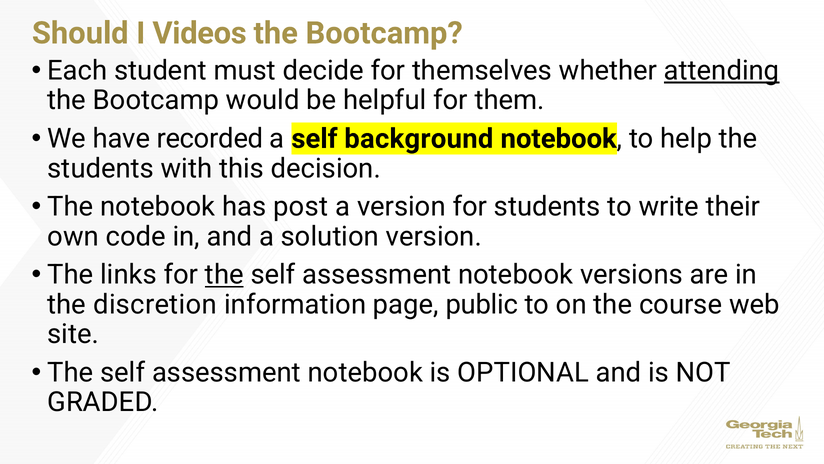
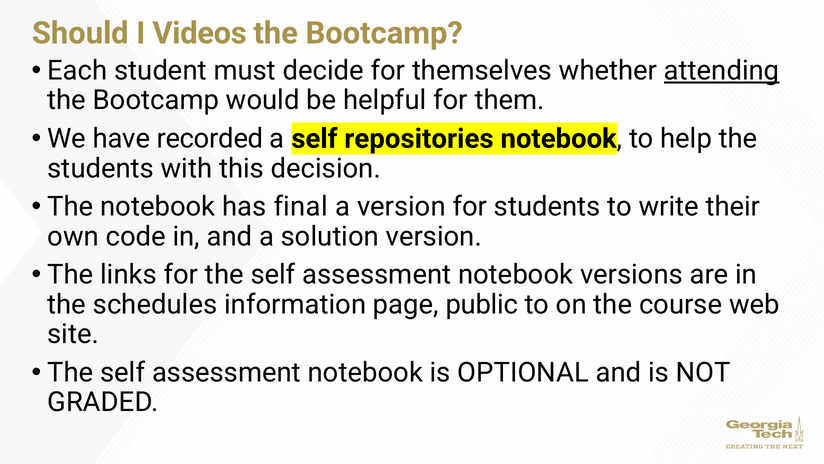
background: background -> repositories (419, 139)
post: post -> final (301, 207)
the underline: present -> none (224, 274)
discretion: discretion -> schedules (155, 304)
